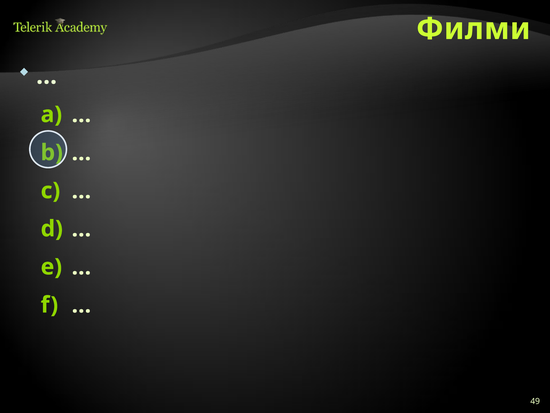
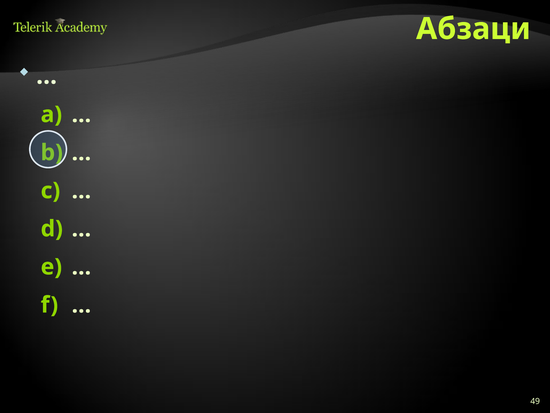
Филми: Филми -> Абзаци (473, 29)
